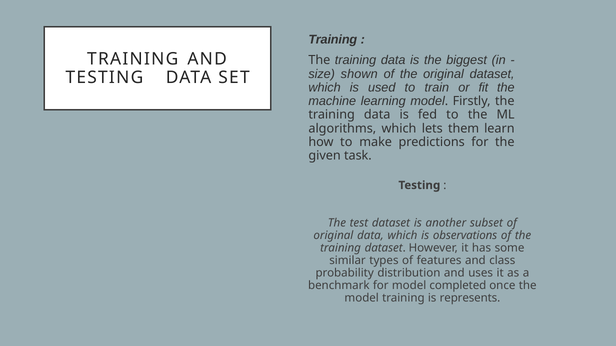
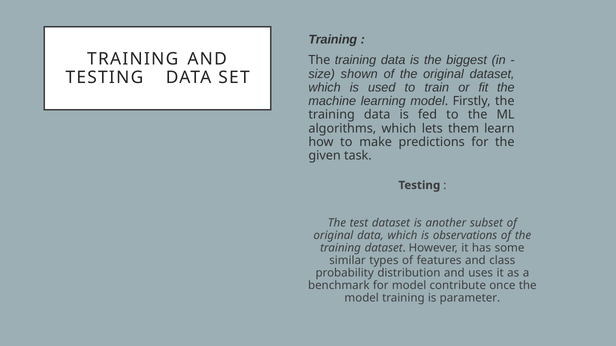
completed: completed -> contribute (458, 286)
represents: represents -> parameter (470, 298)
